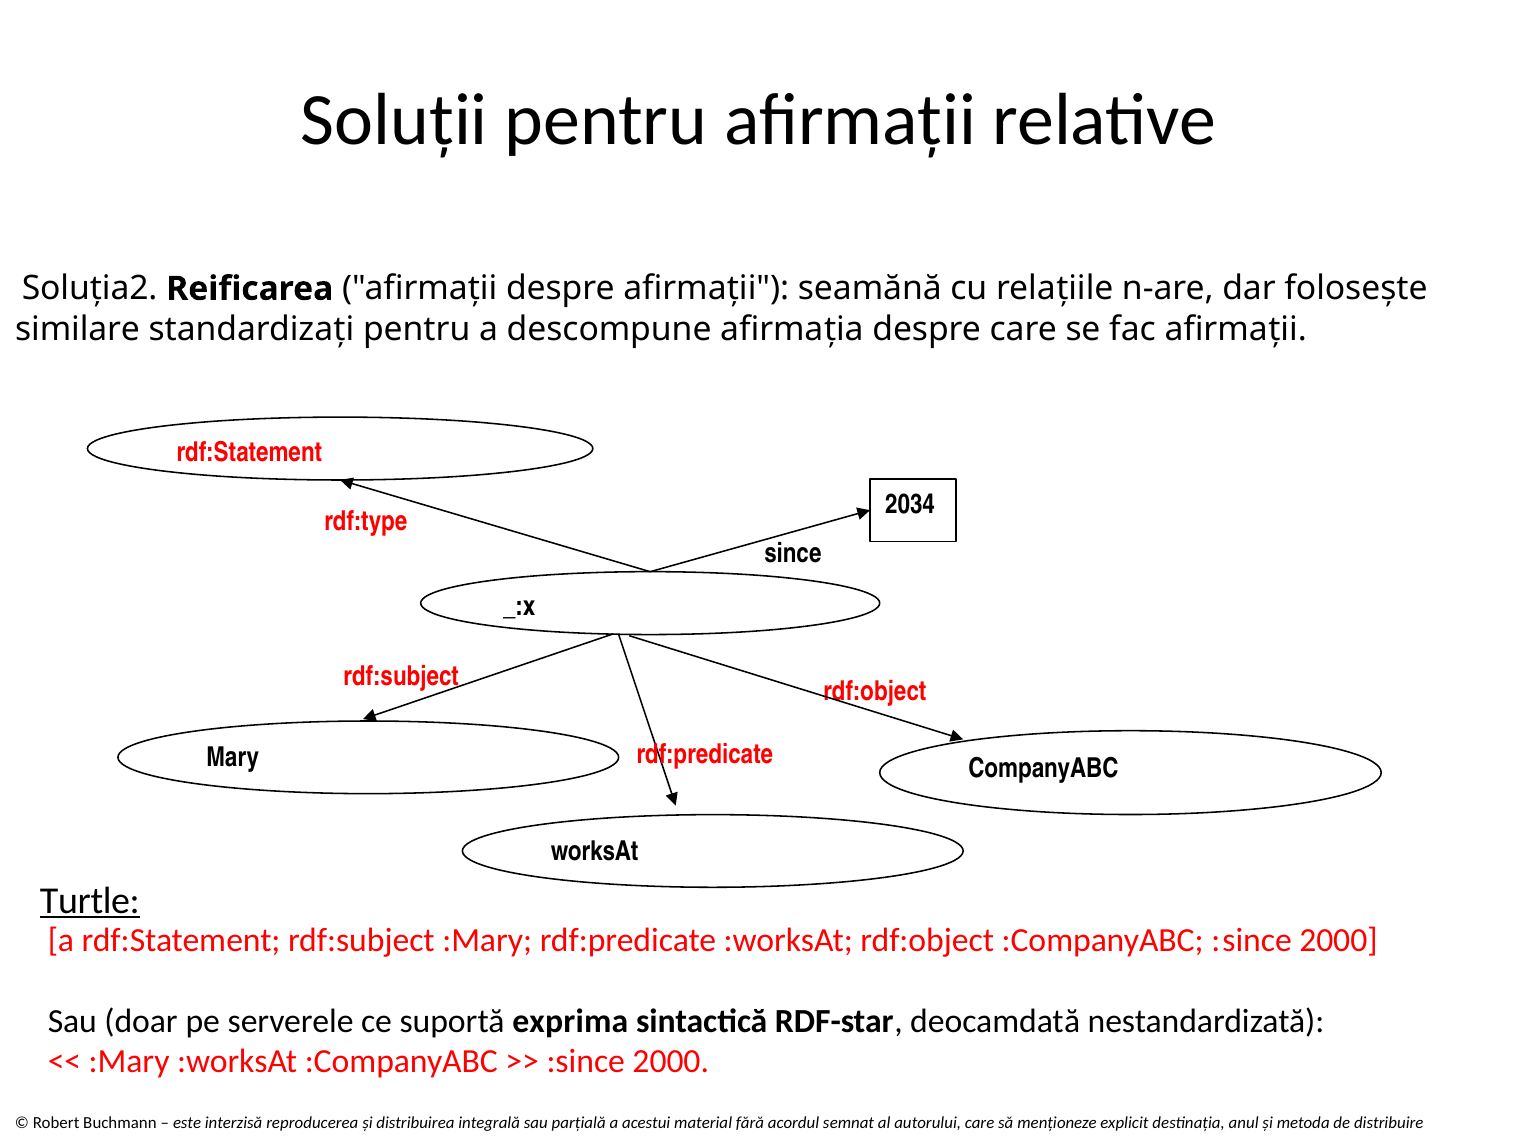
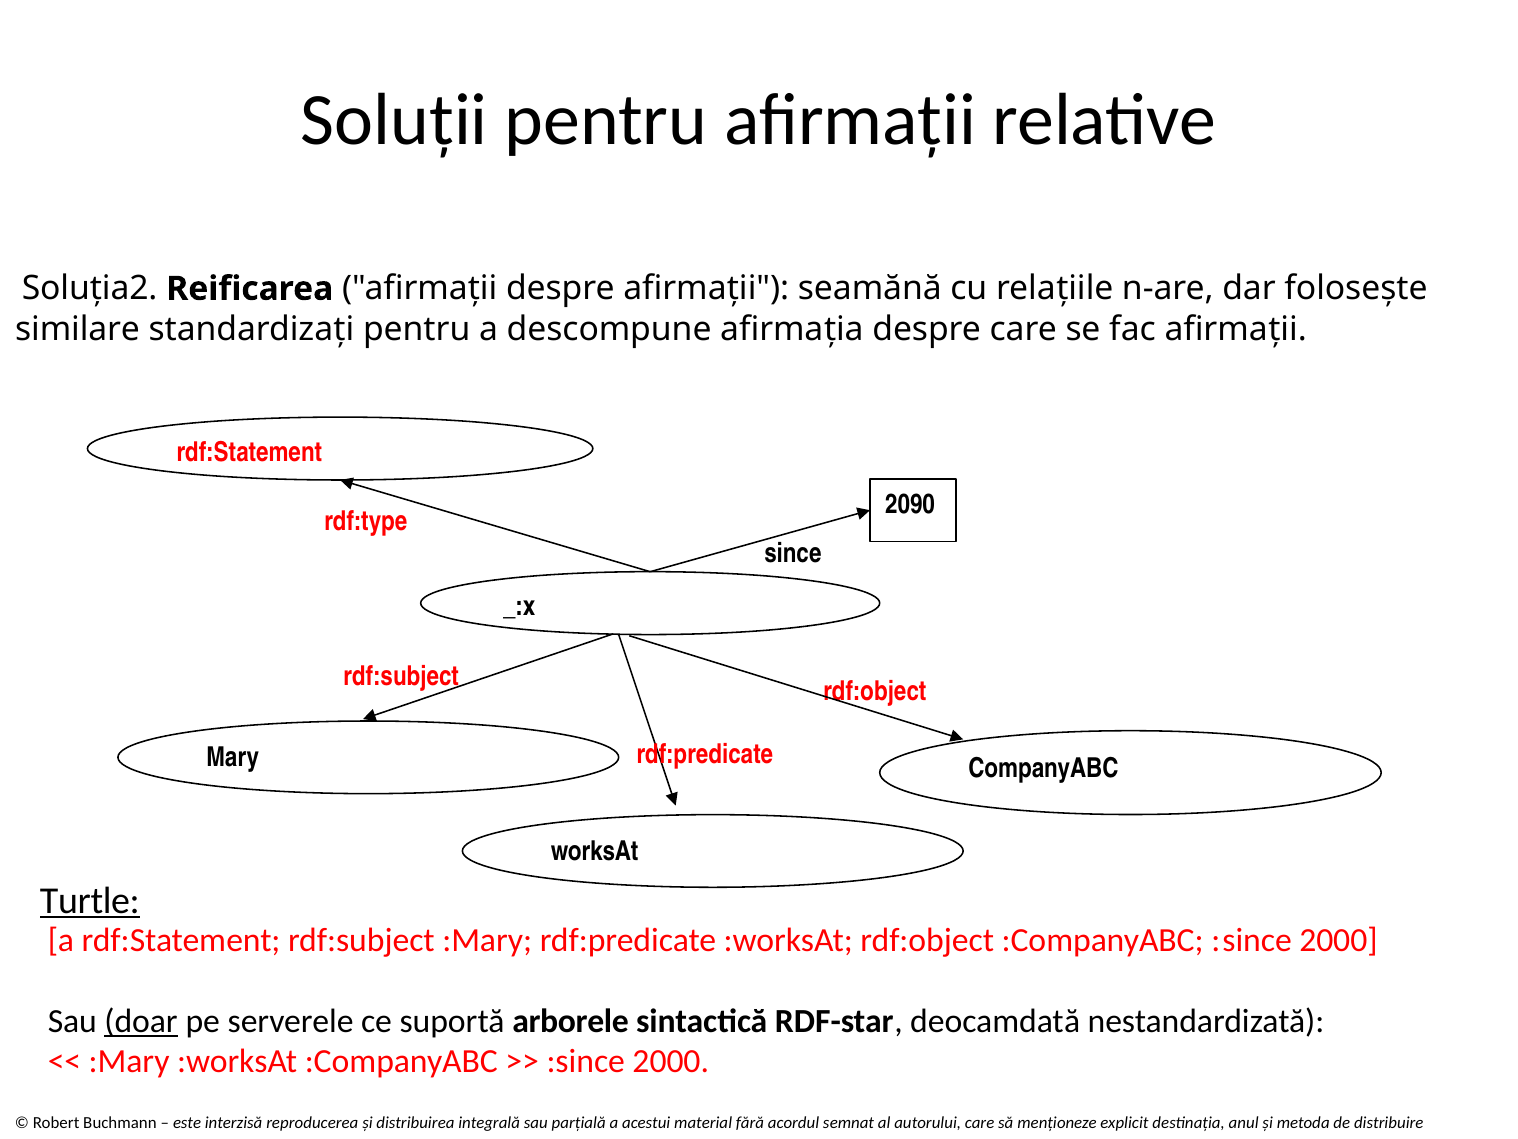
2034: 2034 -> 2090 (910, 504)
doar underline: none -> present (141, 1021)
exprima: exprima -> arborele (571, 1021)
